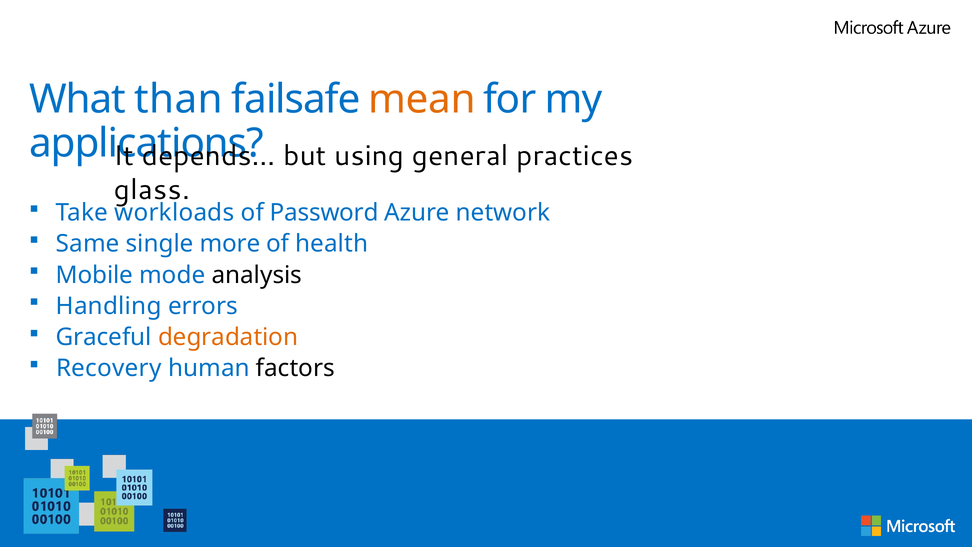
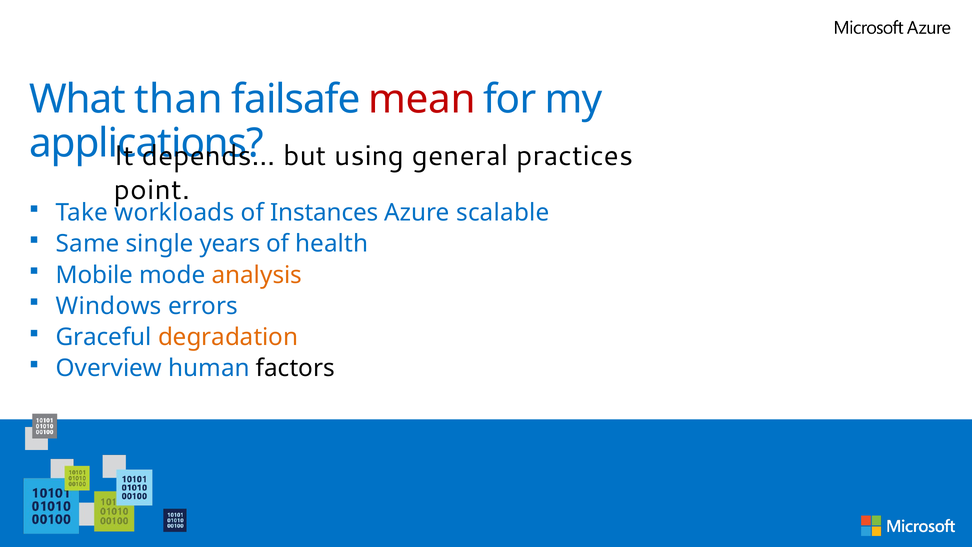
mean colour: orange -> red (422, 99)
glass: glass -> point (152, 190)
Password: Password -> Instances (324, 213)
network: network -> scalable (503, 213)
more: more -> years (230, 244)
analysis colour: black -> orange (257, 275)
Handling: Handling -> Windows (109, 306)
Recovery: Recovery -> Overview (109, 368)
